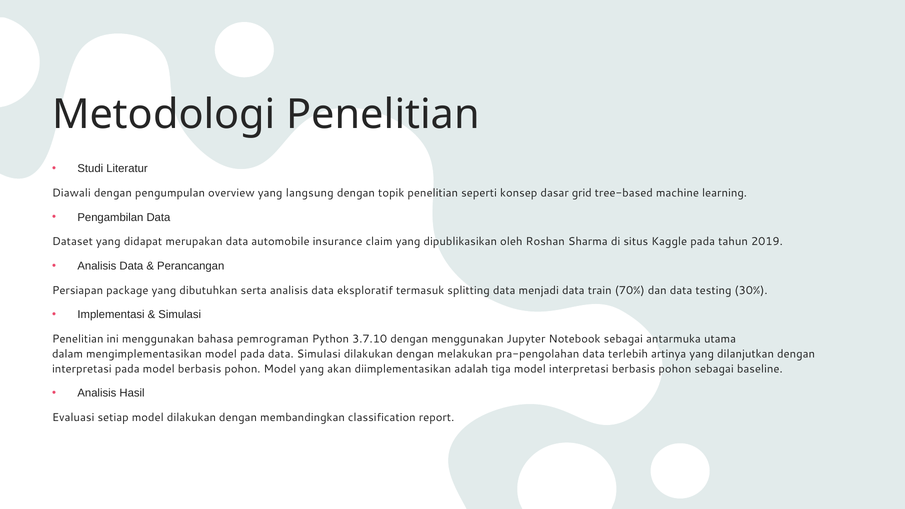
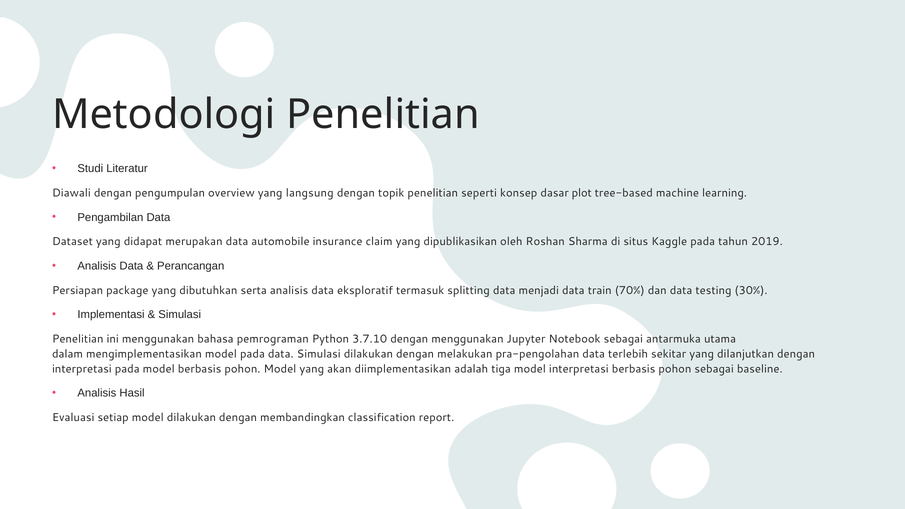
grid: grid -> plot (582, 193)
artinya: artinya -> sekitar (669, 354)
